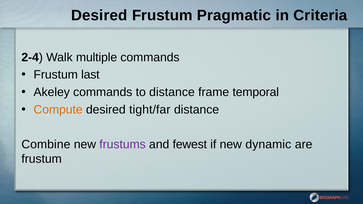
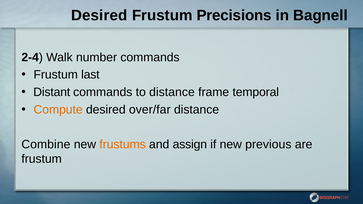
Pragmatic: Pragmatic -> Precisions (234, 16)
Criteria: Criteria -> Bagnell (320, 16)
multiple: multiple -> number (97, 57)
Akeley: Akeley -> Distant (52, 92)
tight/far: tight/far -> over/far (150, 110)
frustums colour: purple -> orange (123, 145)
fewest: fewest -> assign (190, 145)
dynamic: dynamic -> previous (268, 145)
